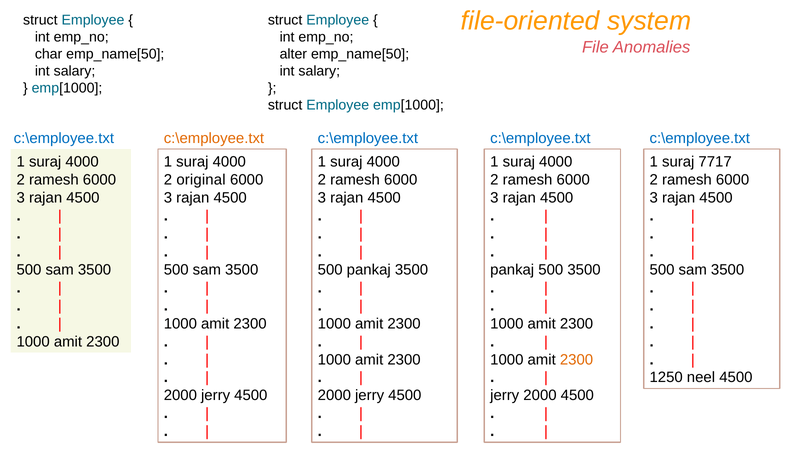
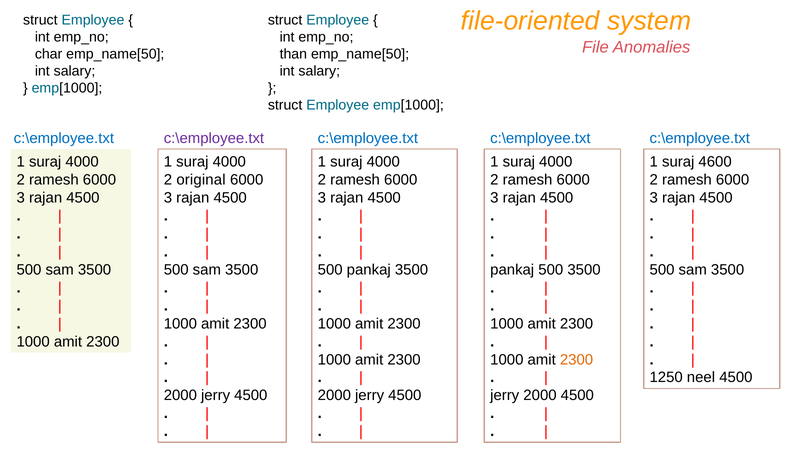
alter: alter -> than (293, 54)
c:\employee.txt colour: orange -> purple (214, 138)
7717: 7717 -> 4600 (715, 162)
